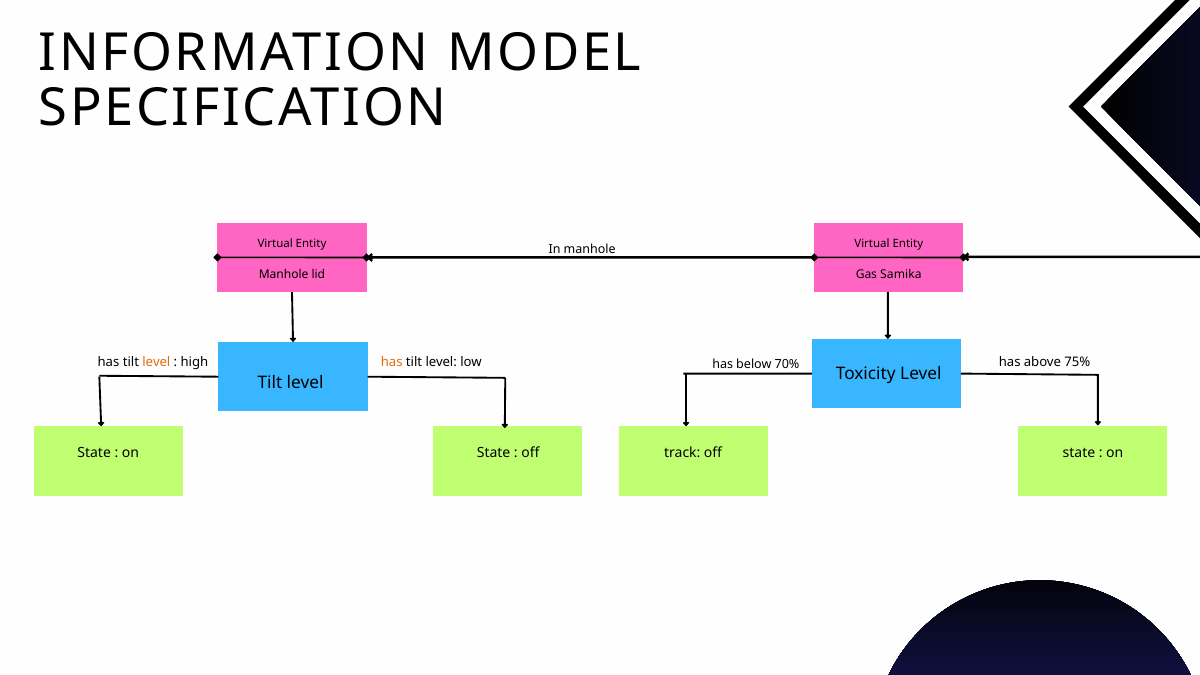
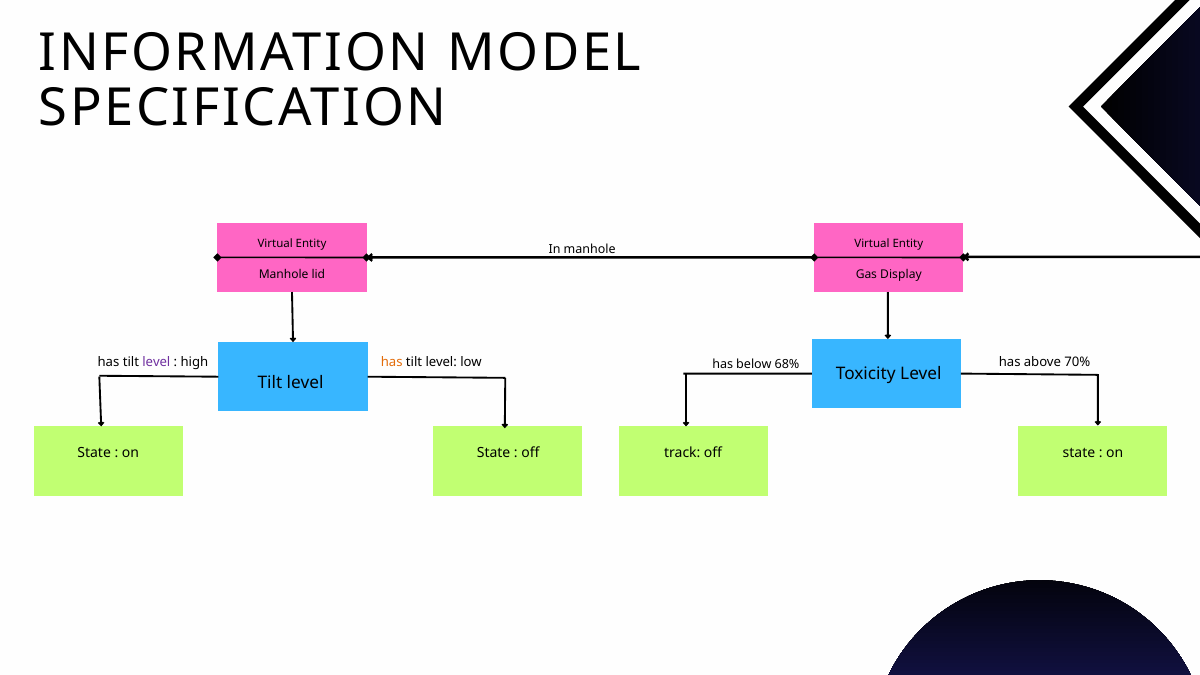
Samika: Samika -> Display (901, 274)
level colour: orange -> purple (156, 363)
70%: 70% -> 68% (787, 364)
75%: 75% -> 70% (1077, 363)
